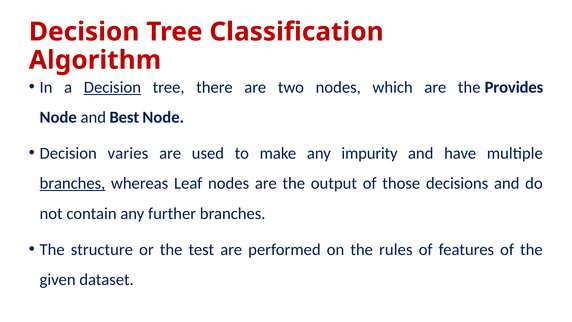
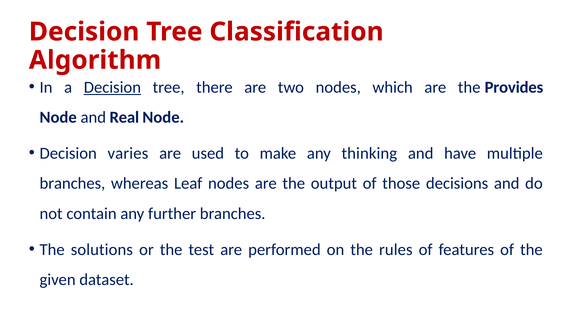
Best: Best -> Real (124, 117)
impurity: impurity -> thinking (369, 153)
branches underline: present -> none (72, 183)
structure: structure -> solutions (102, 249)
